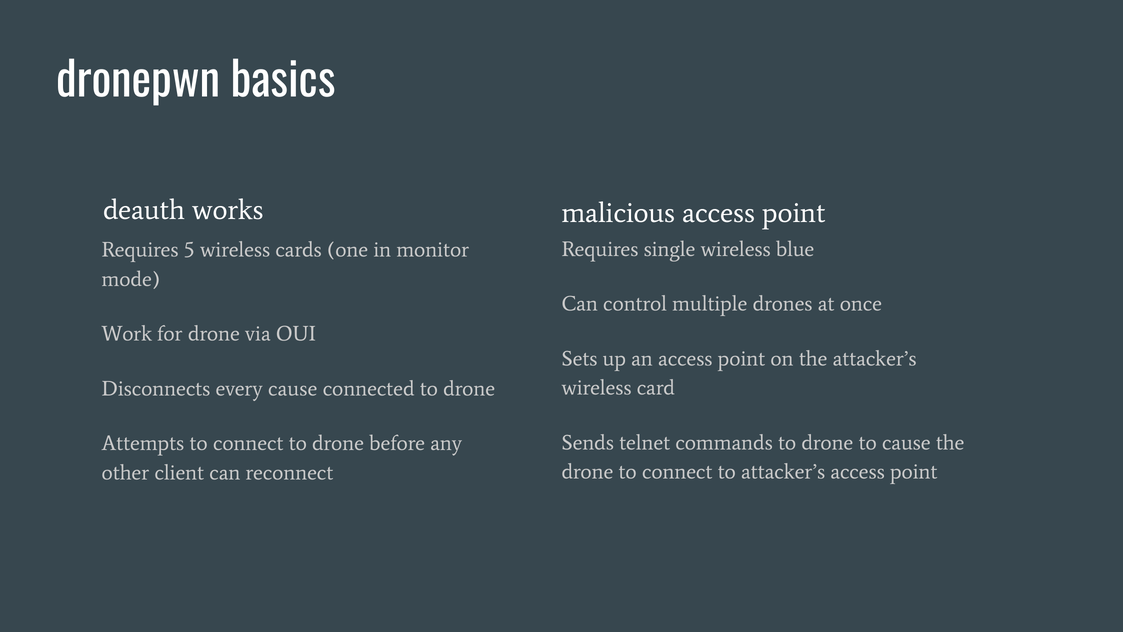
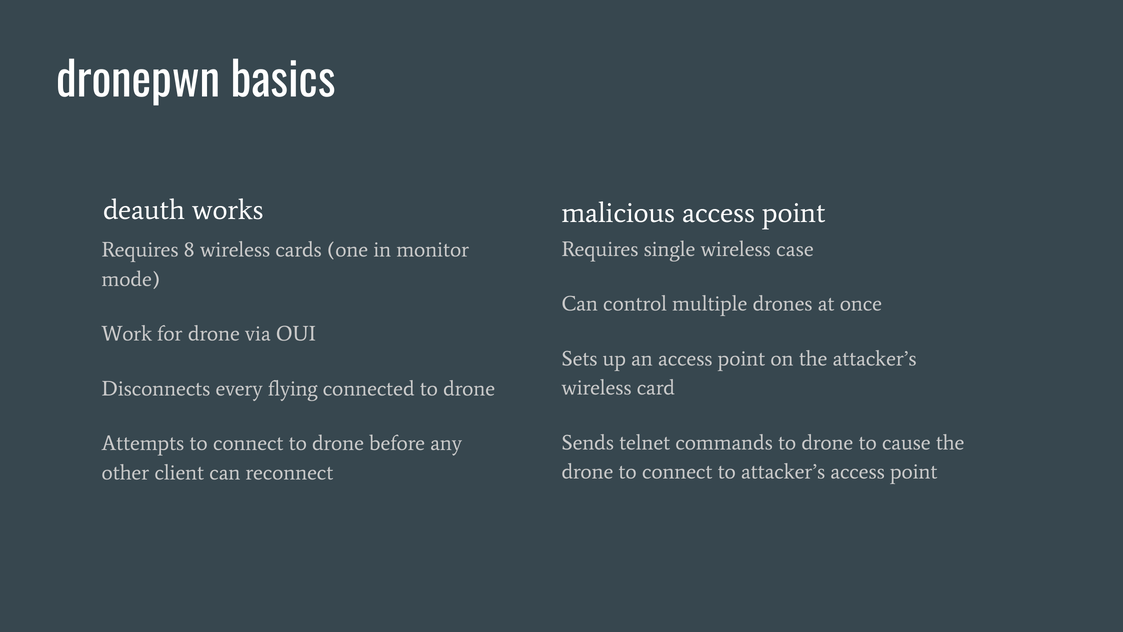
blue: blue -> case (795, 249)
5: 5 -> 8 (189, 250)
every cause: cause -> flying (293, 388)
